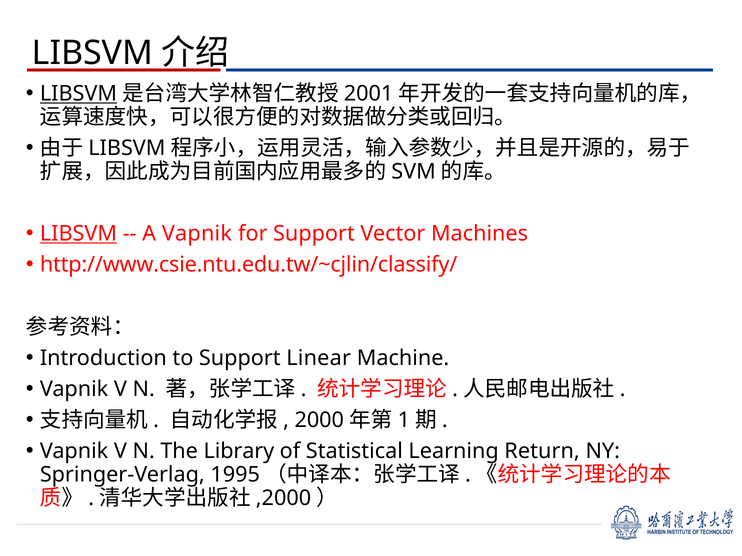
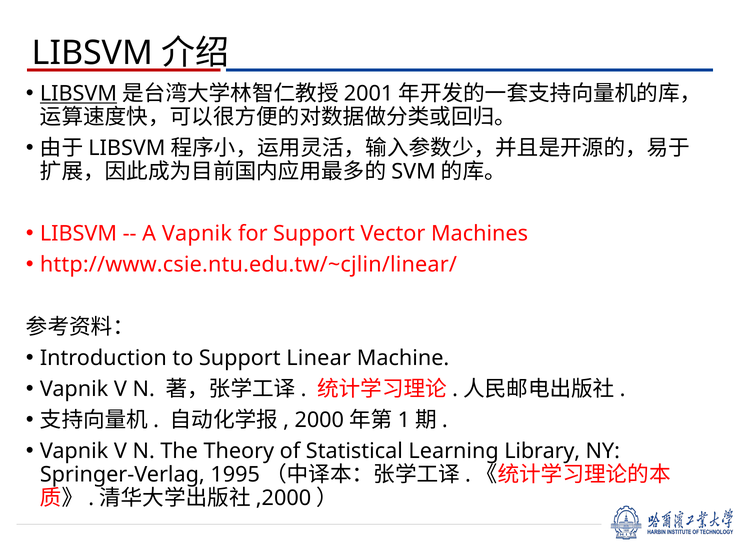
LIBSVM underline: present -> none (78, 234)
http://www.csie.ntu.edu.tw/~cjlin/classify/: http://www.csie.ntu.edu.tw/~cjlin/classify/ -> http://www.csie.ntu.edu.tw/~cjlin/linear/ (248, 265)
Library: Library -> Theory (239, 452)
Return: Return -> Library (542, 452)
